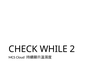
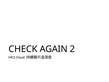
WHILE: WHILE -> AGAIN (54, 49)
